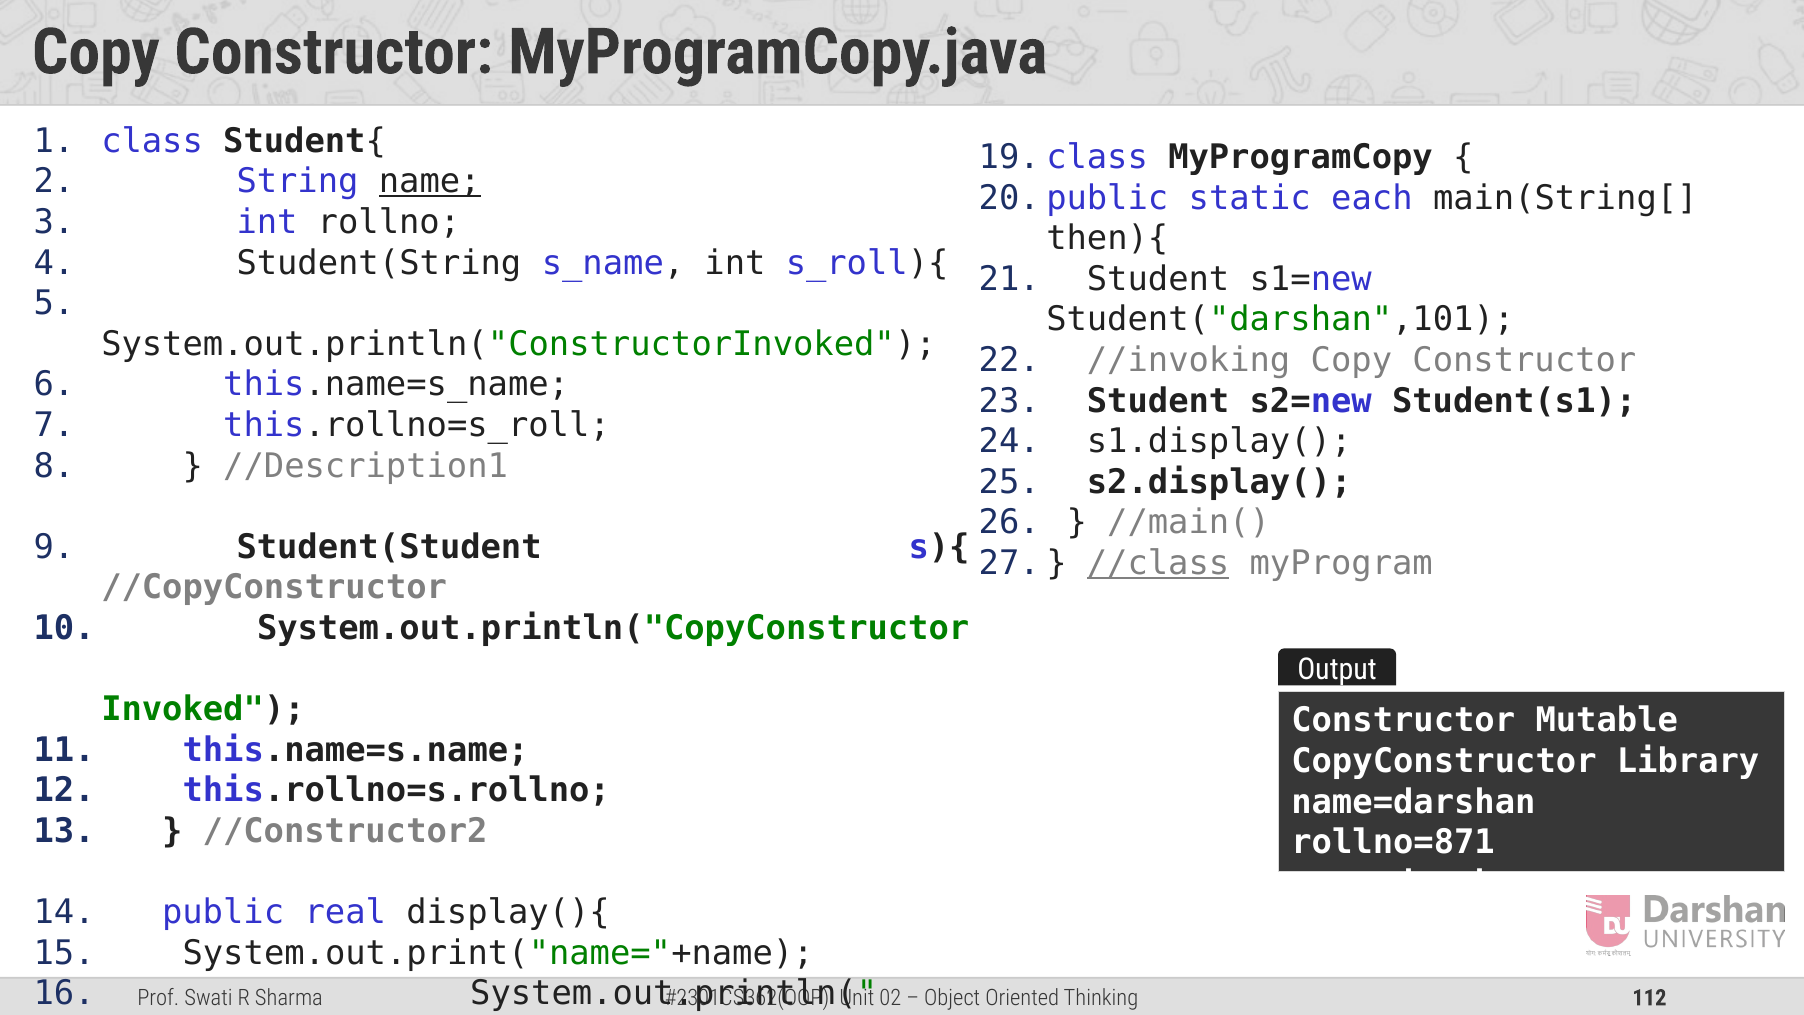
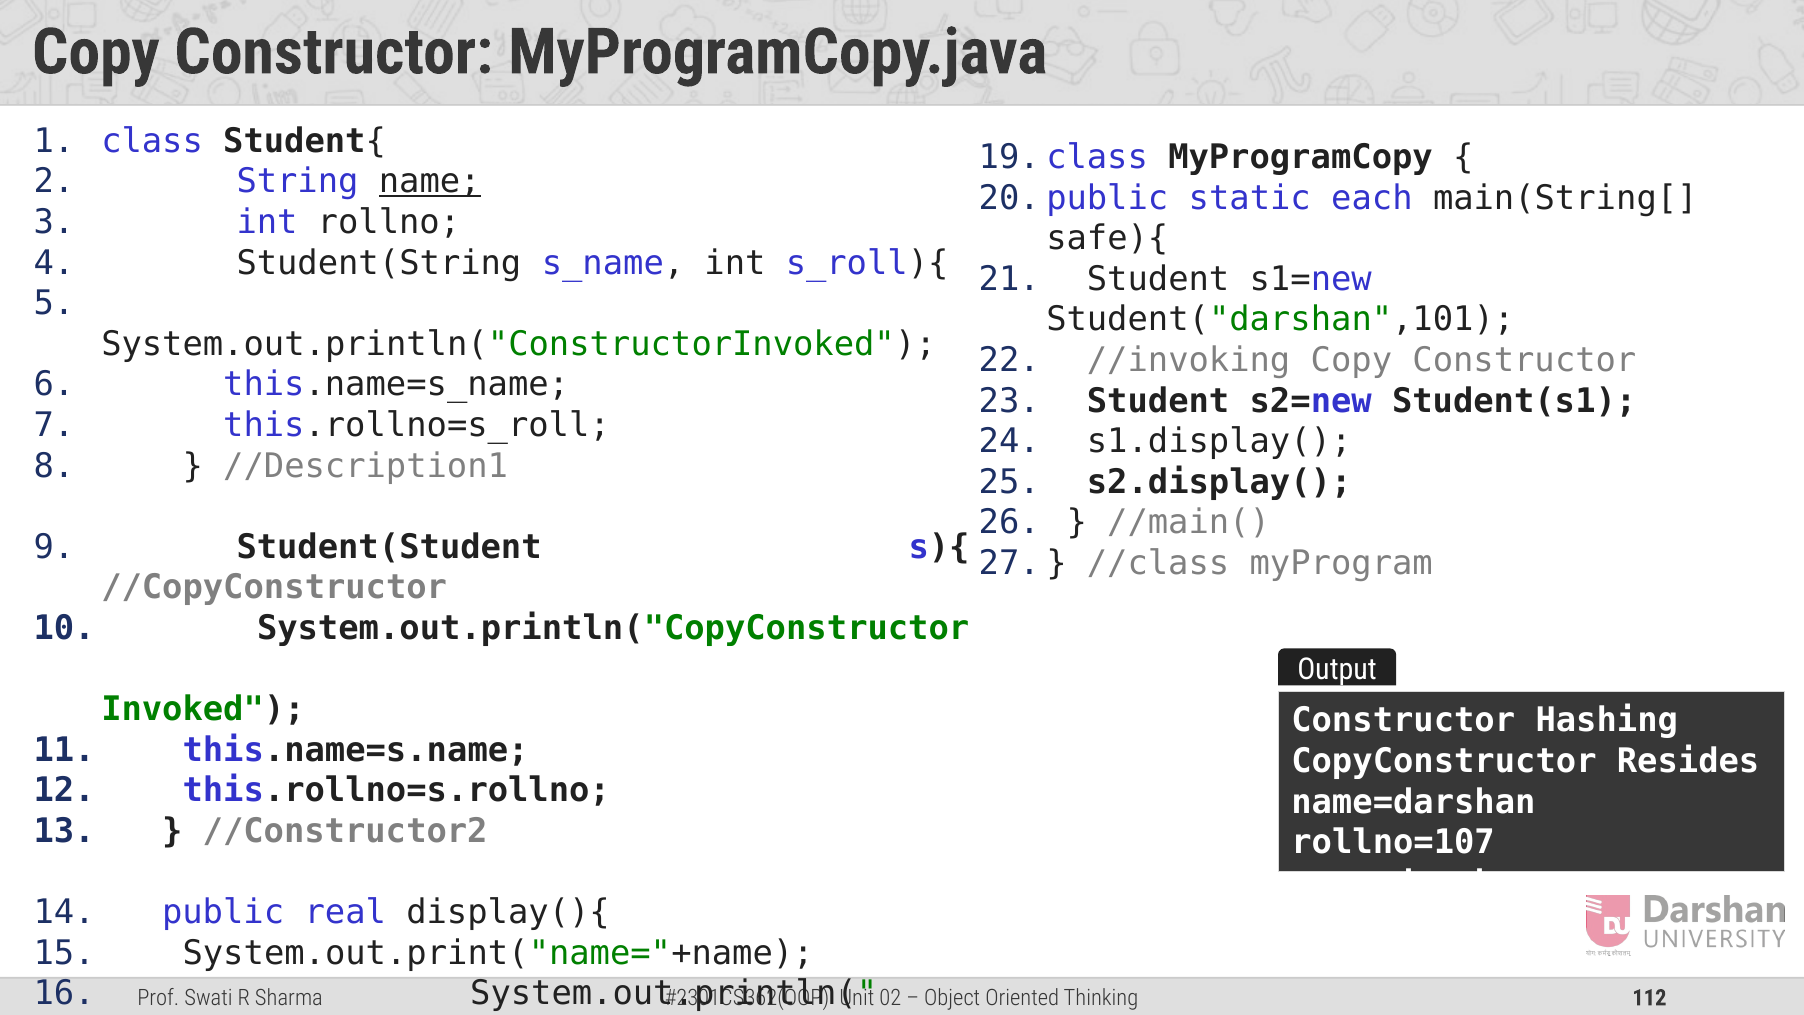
then){: then){ -> safe){ (1107, 238)
//class underline: present -> none (1158, 563)
Mutable: Mutable -> Hashing (1607, 721)
Library: Library -> Resides (1688, 761)
rollno=871: rollno=871 -> rollno=107 (1393, 842)
